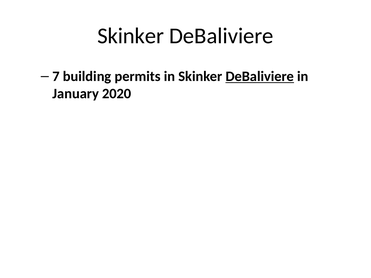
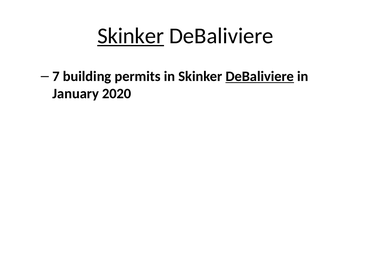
Skinker underline: none -> present (131, 36)
